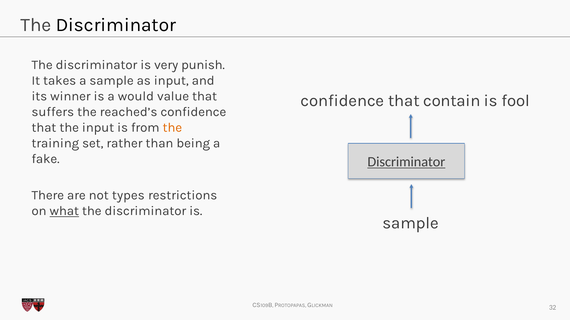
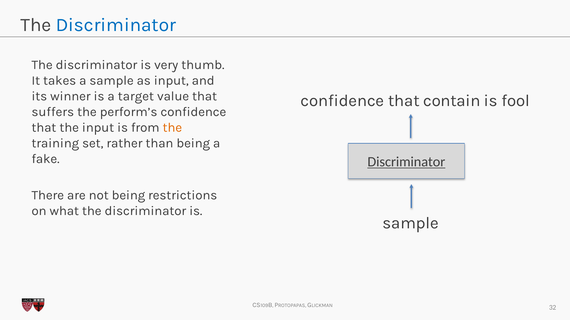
Discriminator colour: black -> blue (116, 25)
punish: punish -> thumb (203, 65)
would: would -> target (136, 96)
reached’s: reached’s -> perform’s (129, 112)
not types: types -> being (128, 196)
what underline: present -> none (64, 211)
